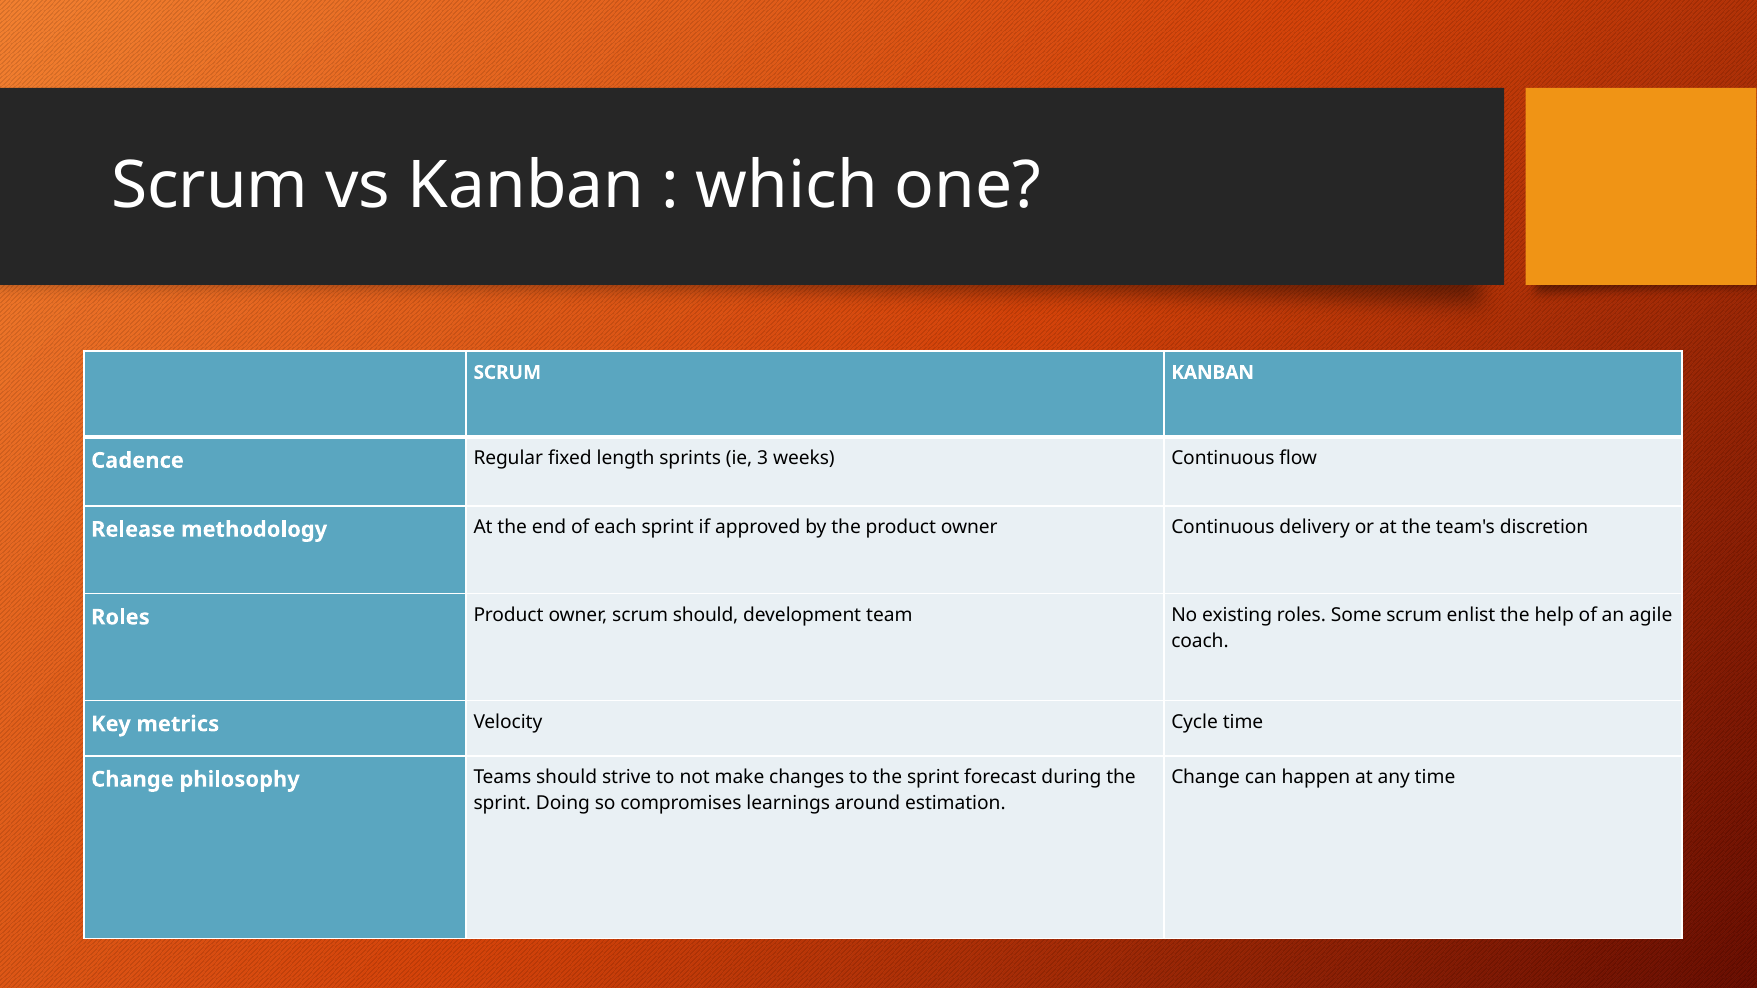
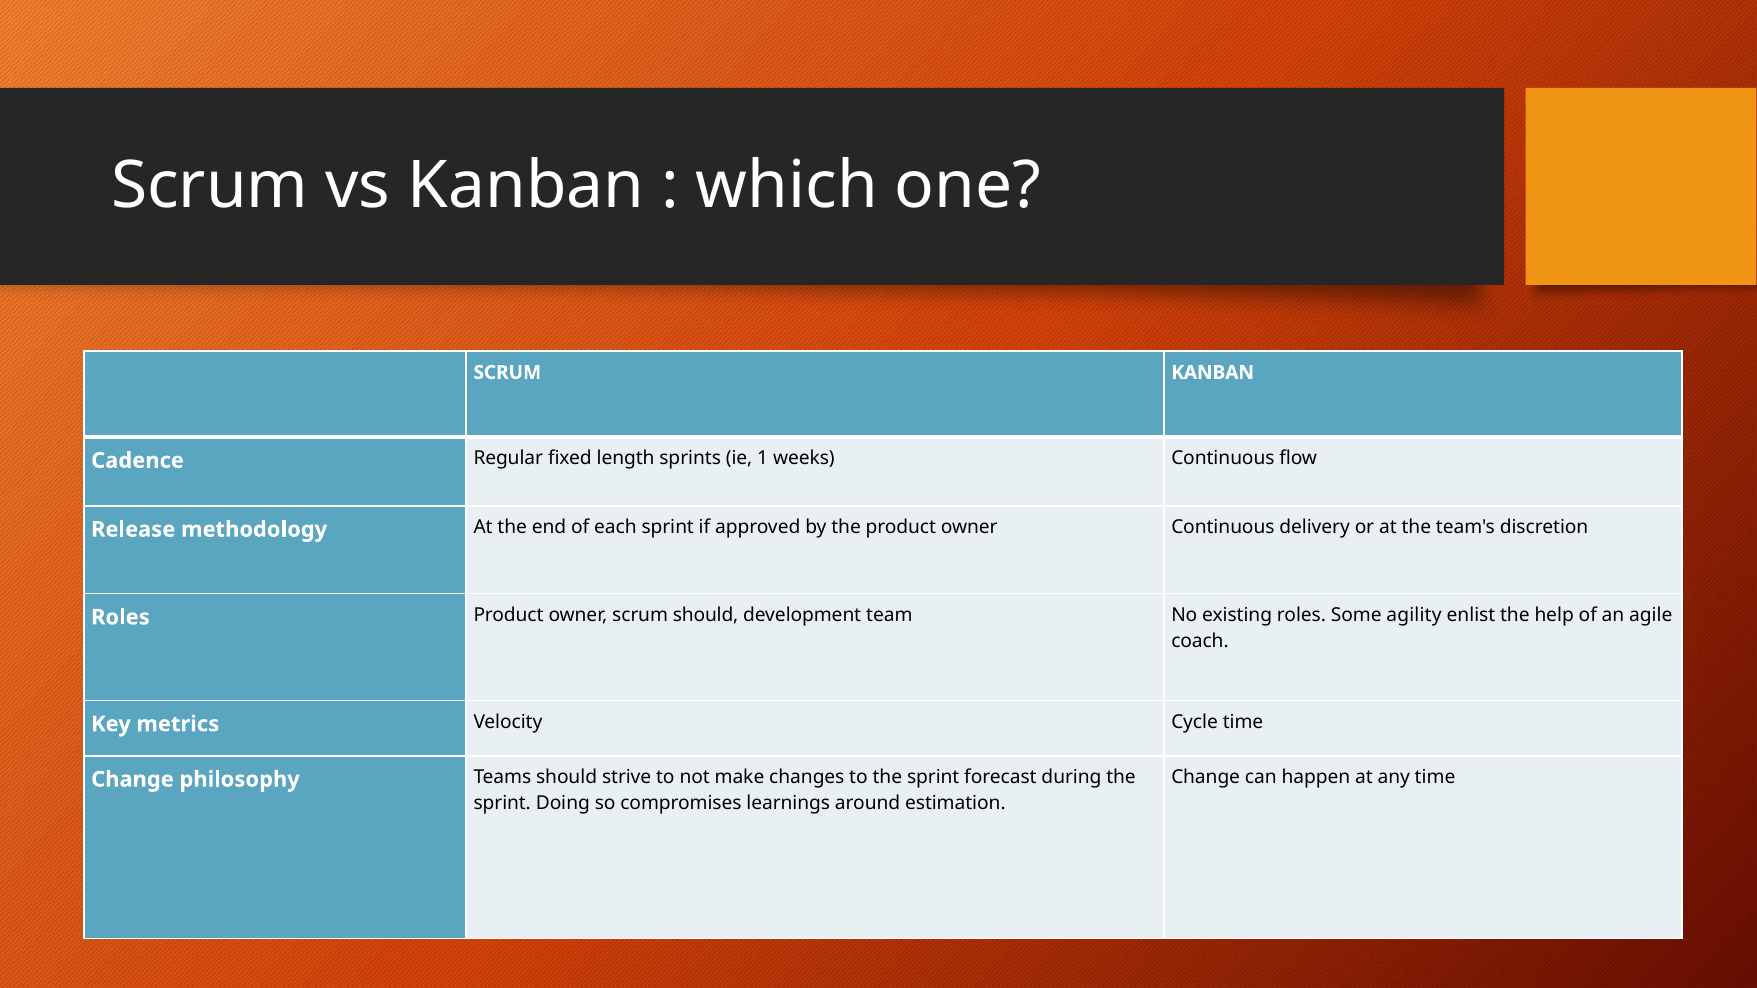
3: 3 -> 1 (763, 459)
Some scrum: scrum -> agility (1414, 615)
